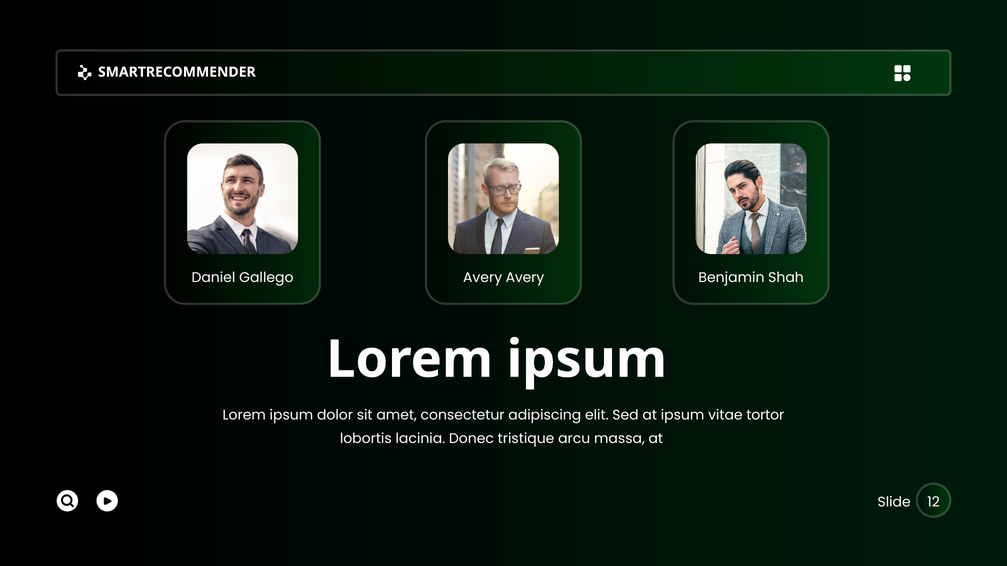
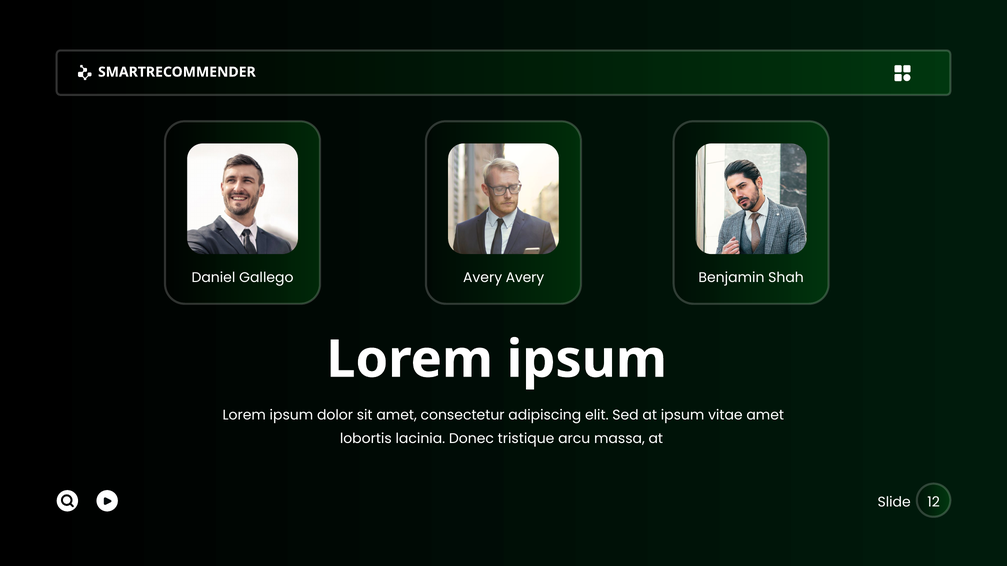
vitae tortor: tortor -> amet (765, 415)
